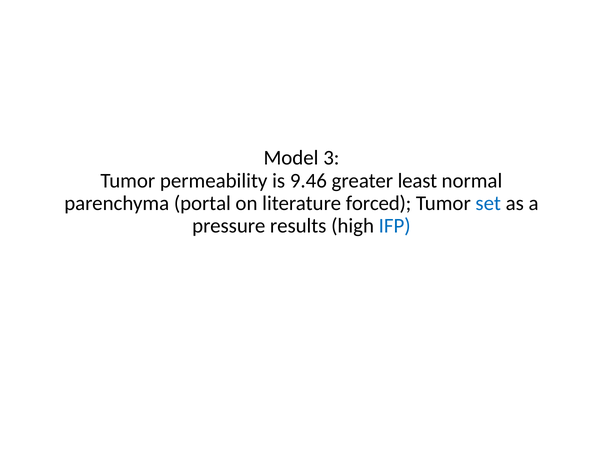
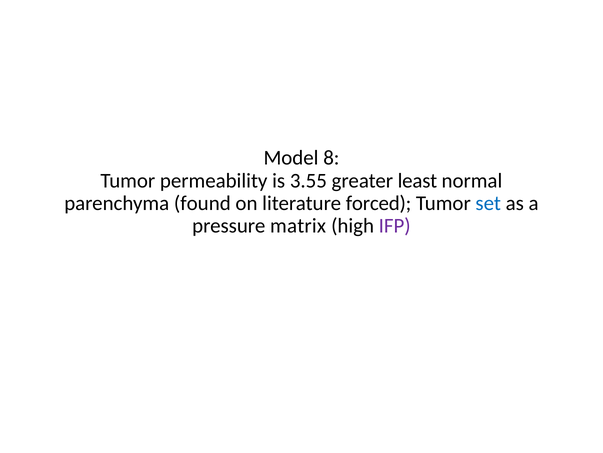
3: 3 -> 8 (331, 158)
9.46: 9.46 -> 3.55 (308, 180)
portal: portal -> found (202, 203)
results: results -> matrix (298, 226)
IFP colour: blue -> purple (395, 226)
